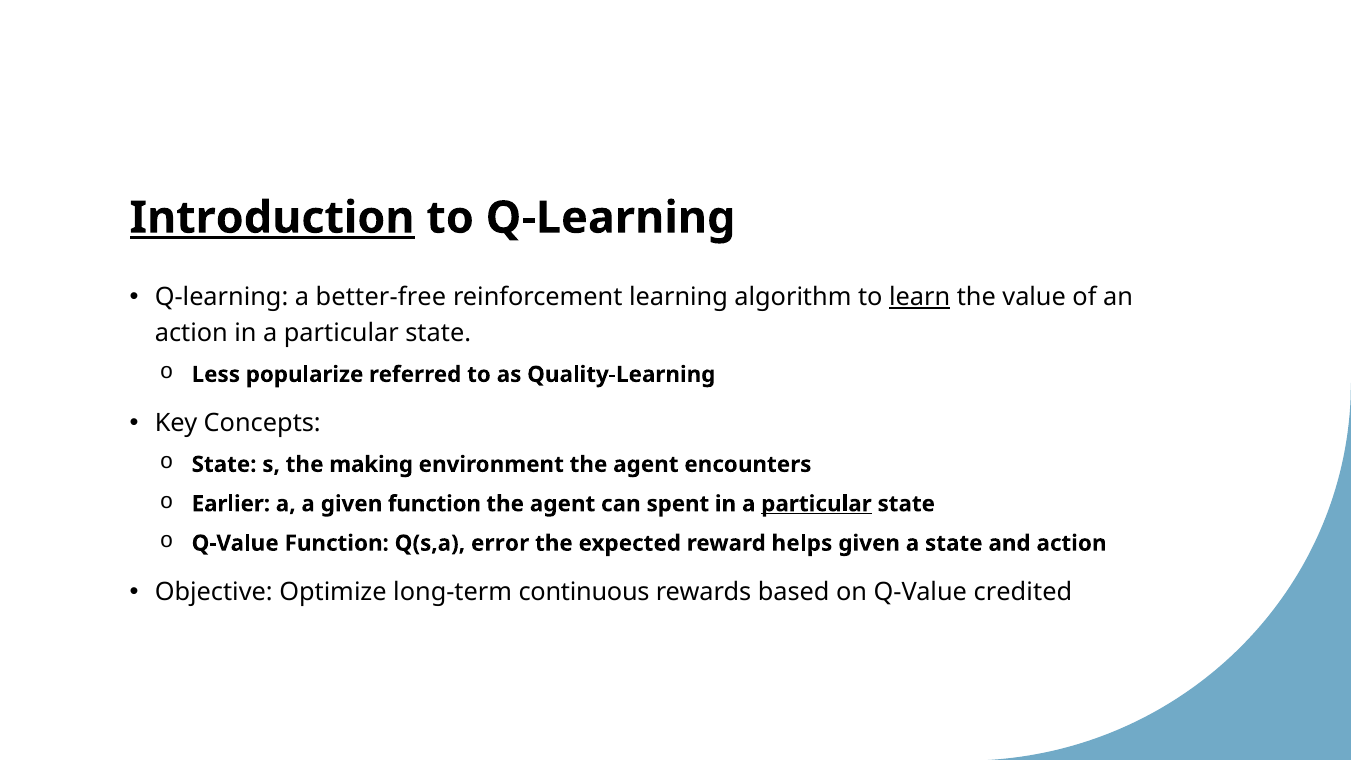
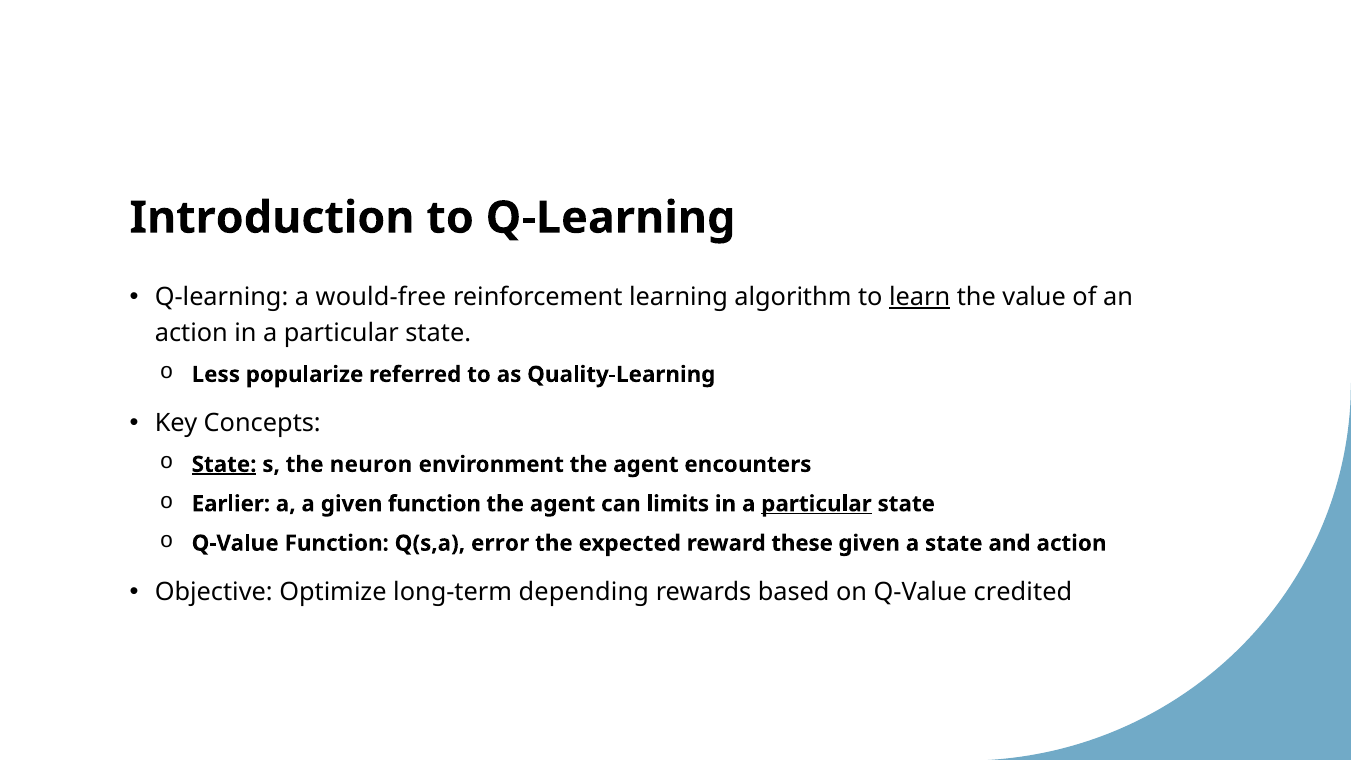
Introduction underline: present -> none (272, 218)
better-free: better-free -> would-free (381, 297)
State underline: none -> present (224, 464)
making: making -> neuron (371, 464)
spent: spent -> limits (678, 504)
helps: helps -> these (802, 543)
continuous: continuous -> depending (584, 592)
